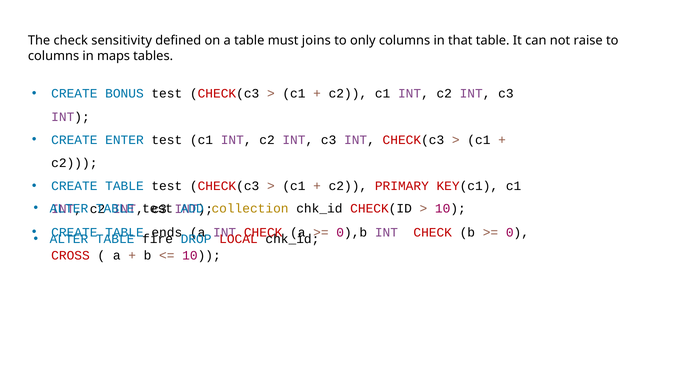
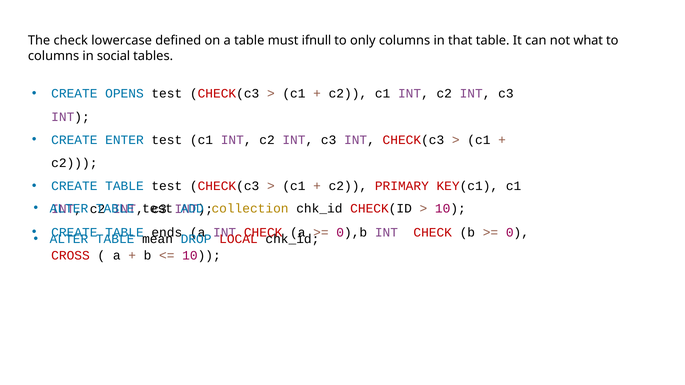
sensitivity: sensitivity -> lowercase (122, 41)
joins: joins -> ifnull (316, 41)
raise: raise -> what (588, 41)
maps: maps -> social (114, 56)
BONUS: BONUS -> OPENS (124, 94)
fire: fire -> mean (158, 239)
